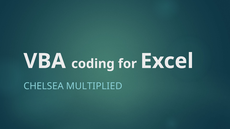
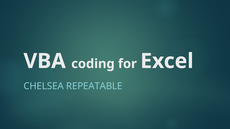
MULTIPLIED: MULTIPLIED -> REPEATABLE (94, 86)
